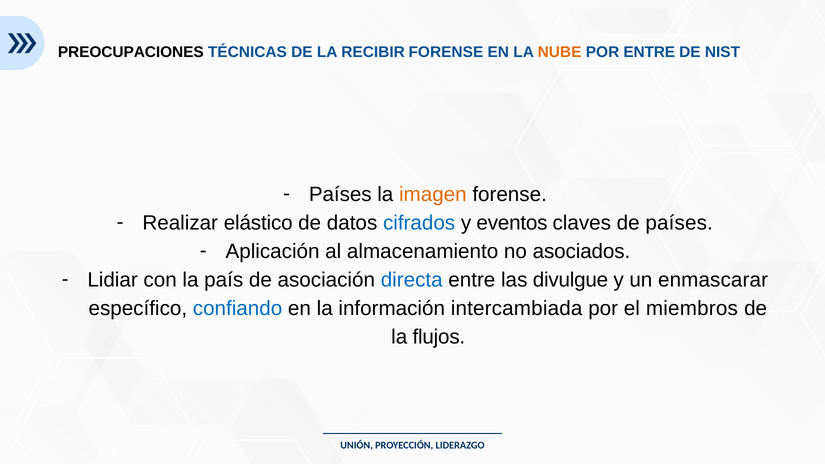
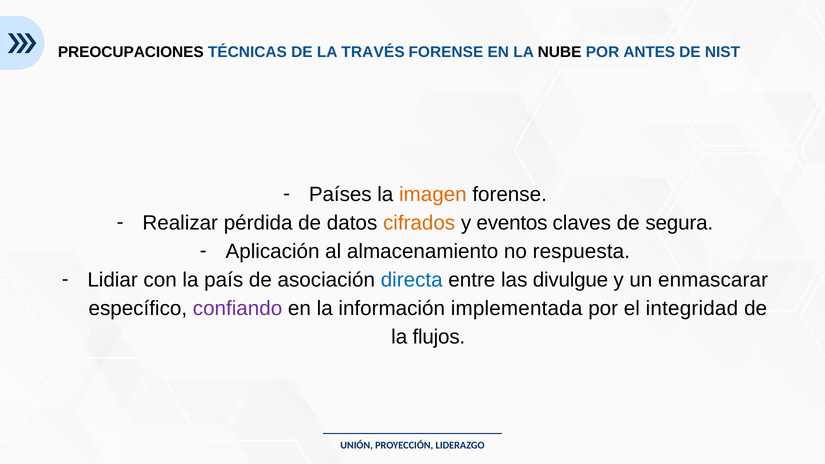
RECIBIR: RECIBIR -> TRAVÉS (373, 52)
NUBE colour: orange -> black (560, 52)
POR ENTRE: ENTRE -> ANTES (649, 52)
elástico: elástico -> pérdida (258, 223)
cifrados colour: blue -> orange (419, 223)
de países: países -> segura (679, 223)
asociados: asociados -> respuesta (581, 251)
confiando colour: blue -> purple (238, 308)
intercambiada: intercambiada -> implementada (517, 308)
miembros: miembros -> integridad (692, 308)
